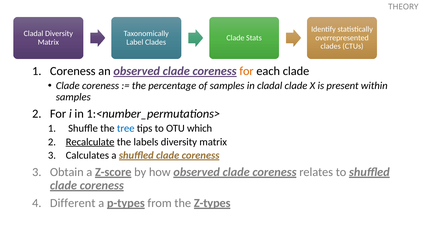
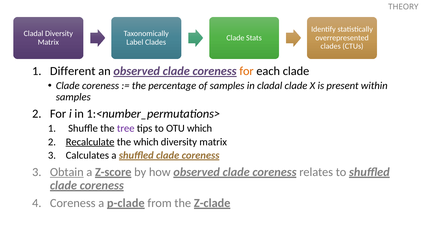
Coreness: Coreness -> Different (73, 71)
tree colour: blue -> purple (126, 129)
the labels: labels -> which (146, 142)
Obtain underline: none -> present (67, 172)
Different: Different -> Coreness (73, 203)
p-types: p-types -> p-clade (126, 203)
Z-types: Z-types -> Z-clade (212, 203)
